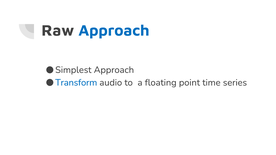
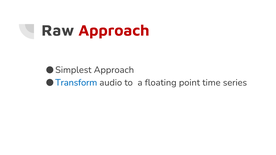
Approach colour: blue -> red (114, 31)
